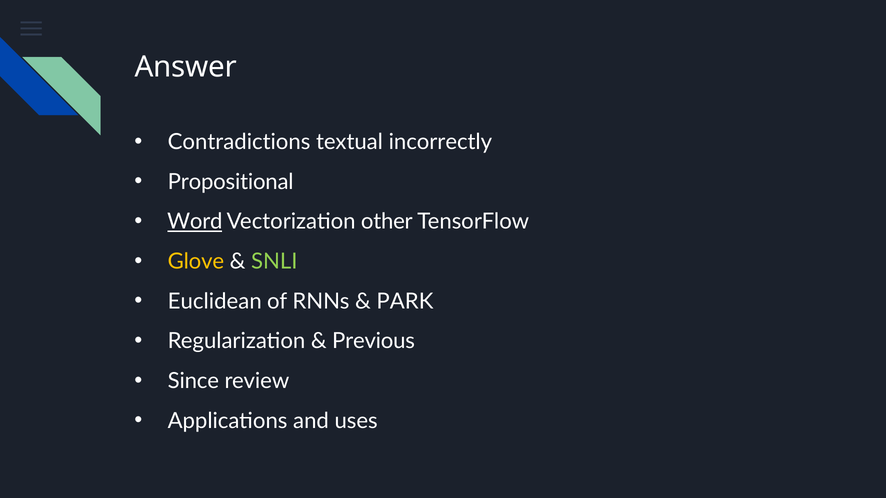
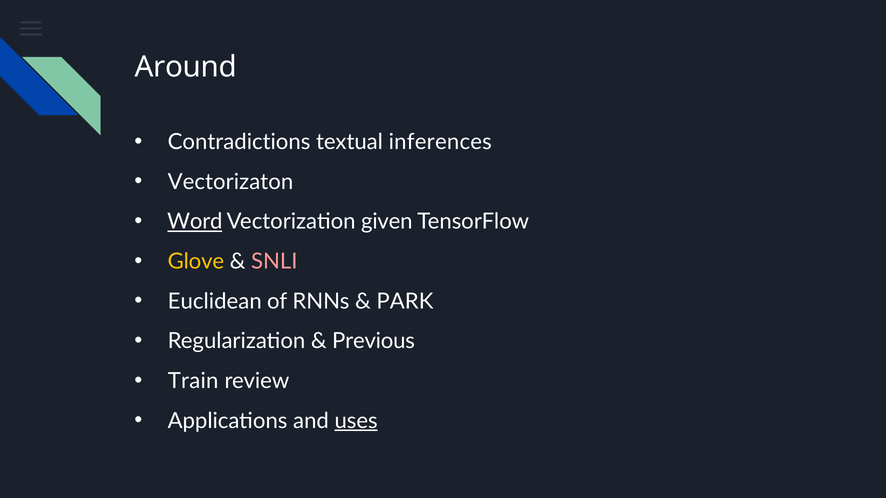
Answer: Answer -> Around (186, 67)
incorrectly: incorrectly -> inferences (440, 142)
Propositional: Propositional -> Vectorizaton (231, 182)
other: other -> given (387, 222)
SNLI colour: light green -> pink (274, 262)
Since: Since -> Train (193, 381)
uses underline: none -> present (356, 421)
